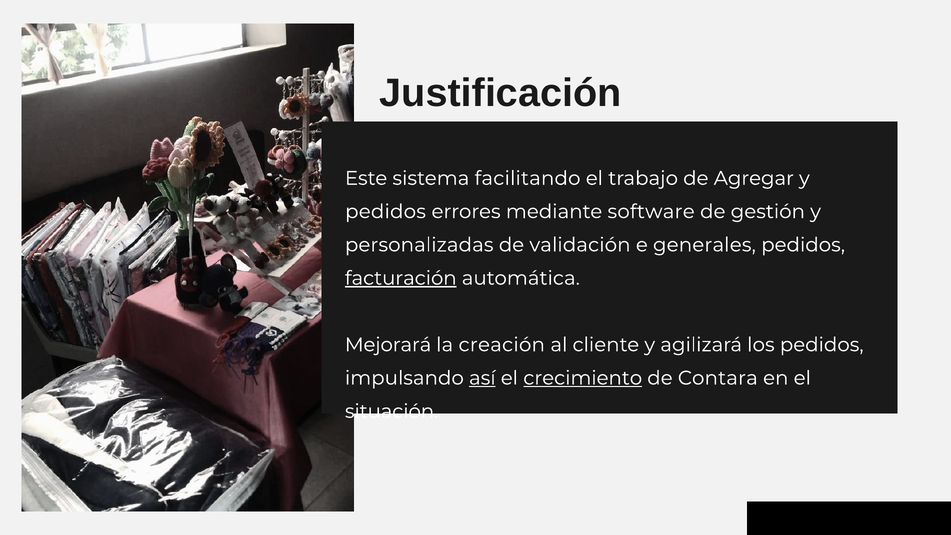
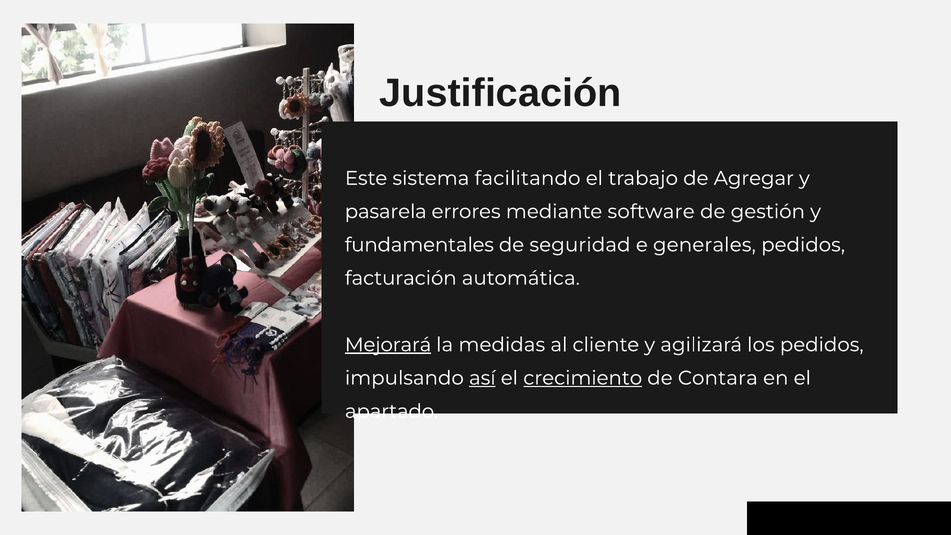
pedidos: pedidos -> pasarela (386, 212)
personalizadas: personalizadas -> fundamentales (419, 245)
validación: validación -> seguridad (580, 245)
facturación underline: present -> none (401, 278)
Mejorará underline: none -> present (388, 345)
creación: creación -> medidas (502, 345)
situación: situación -> apartado (392, 411)
